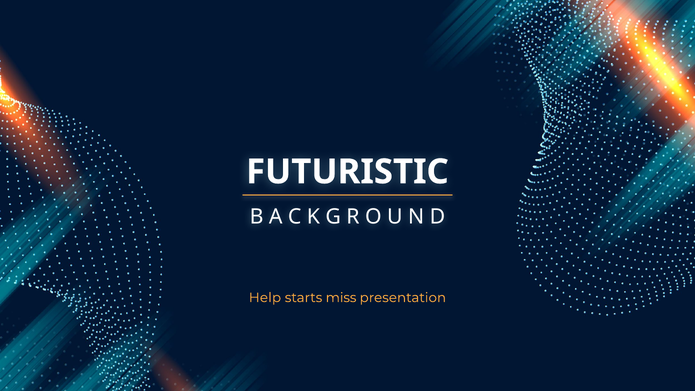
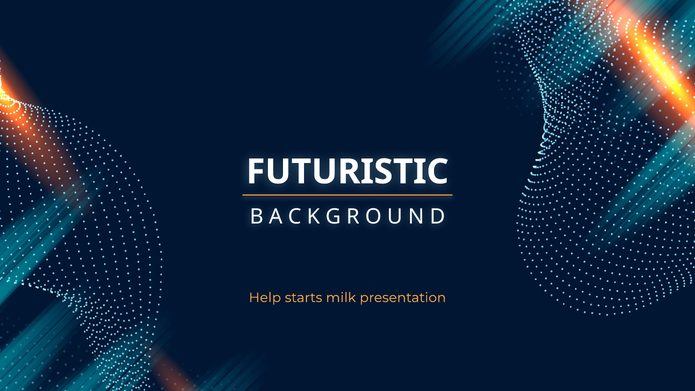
miss: miss -> milk (341, 298)
